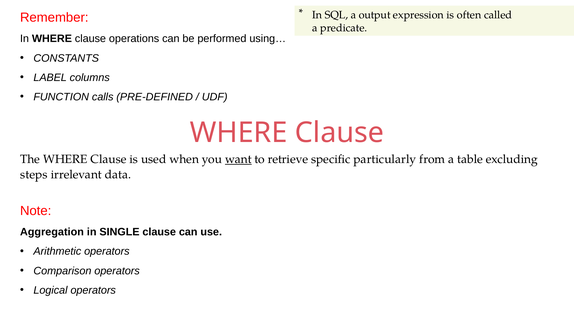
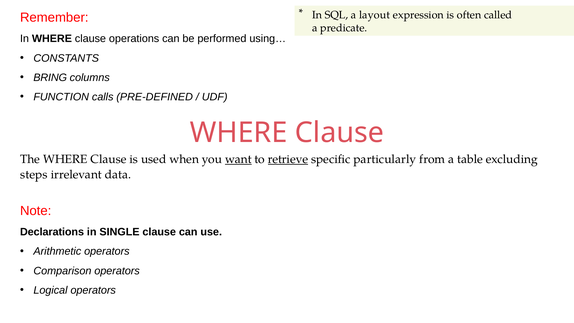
output: output -> layout (375, 15)
LABEL: LABEL -> BRING (50, 77)
retrieve underline: none -> present (288, 159)
Aggregation: Aggregation -> Declarations (52, 232)
